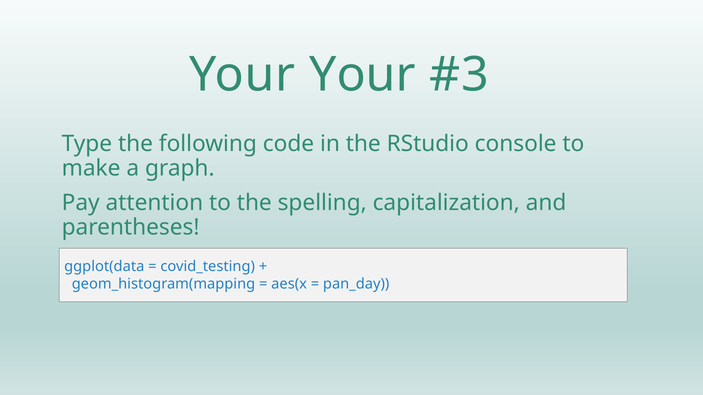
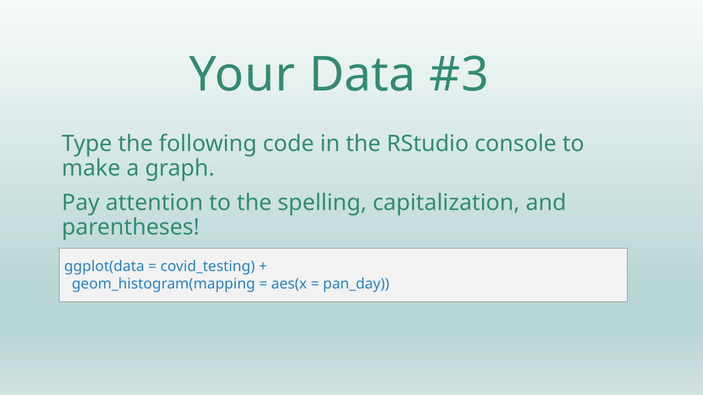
Your Your: Your -> Data (362, 75)
